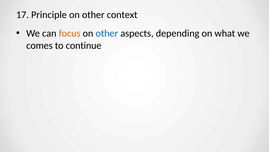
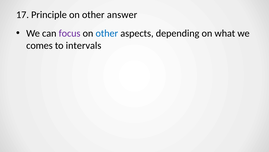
context: context -> answer (122, 15)
focus colour: orange -> purple (70, 33)
continue: continue -> intervals (84, 45)
